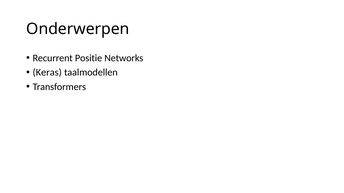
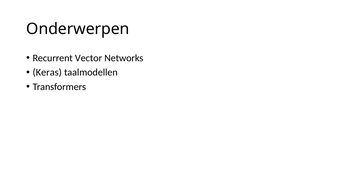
Positie: Positie -> Vector (89, 58)
